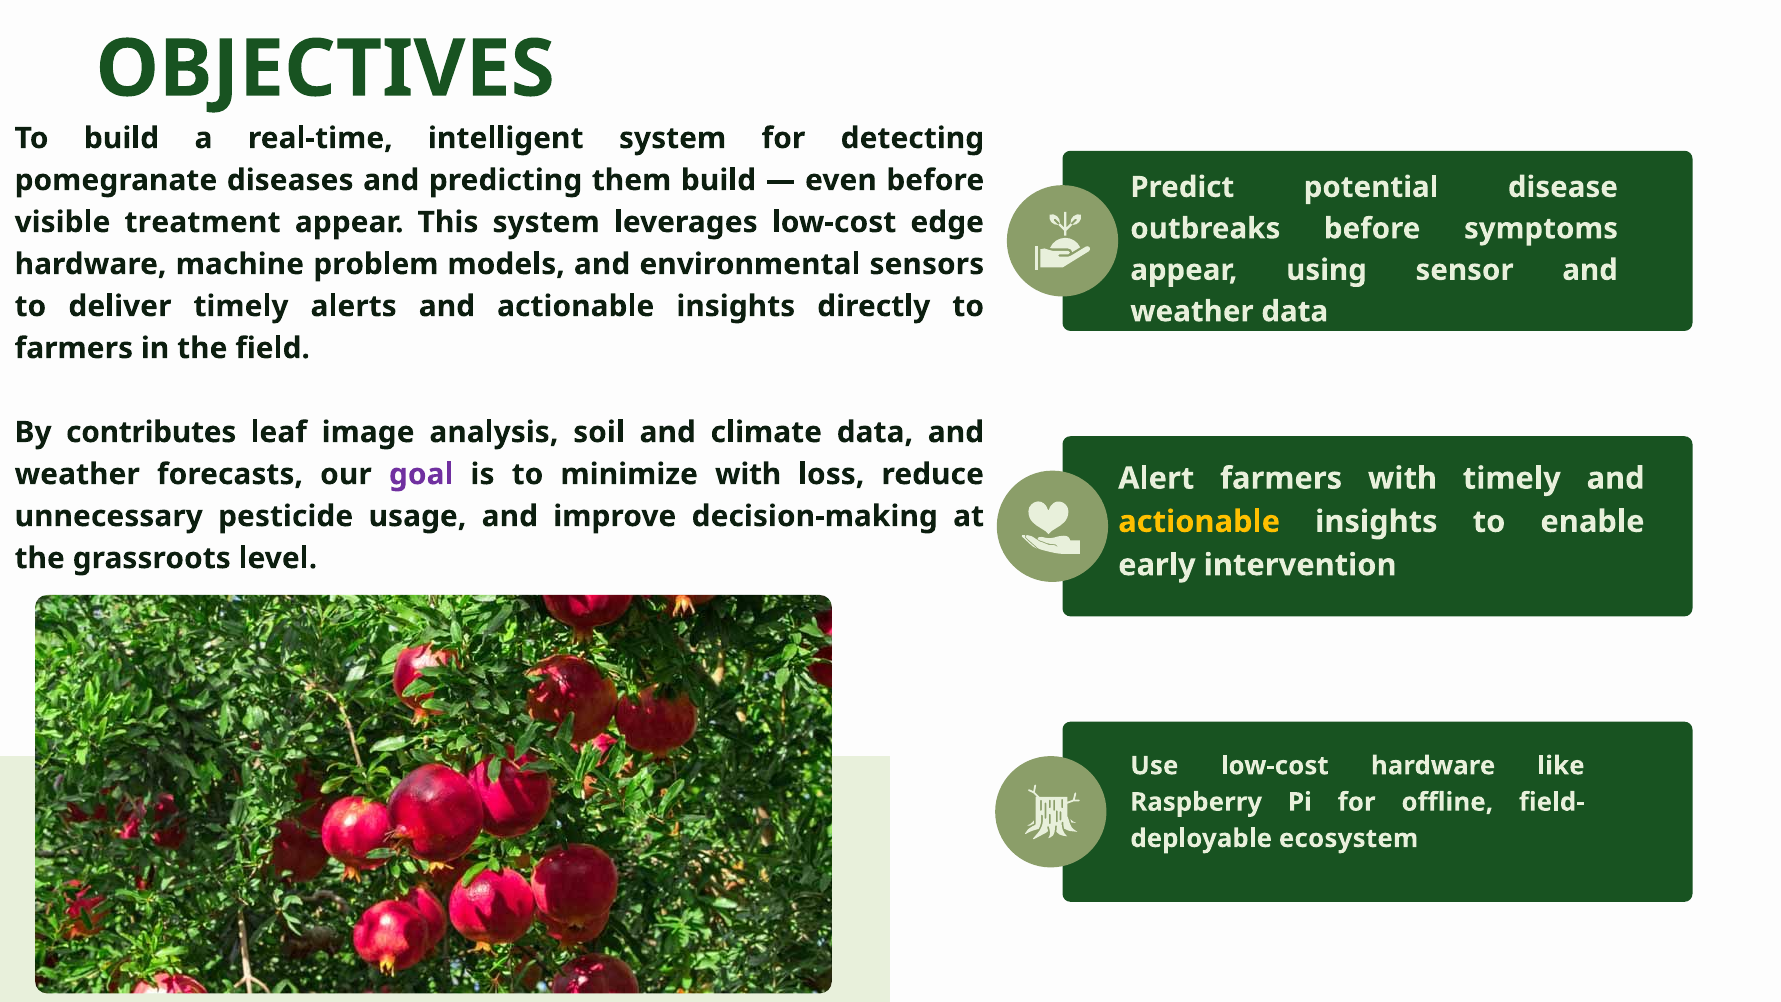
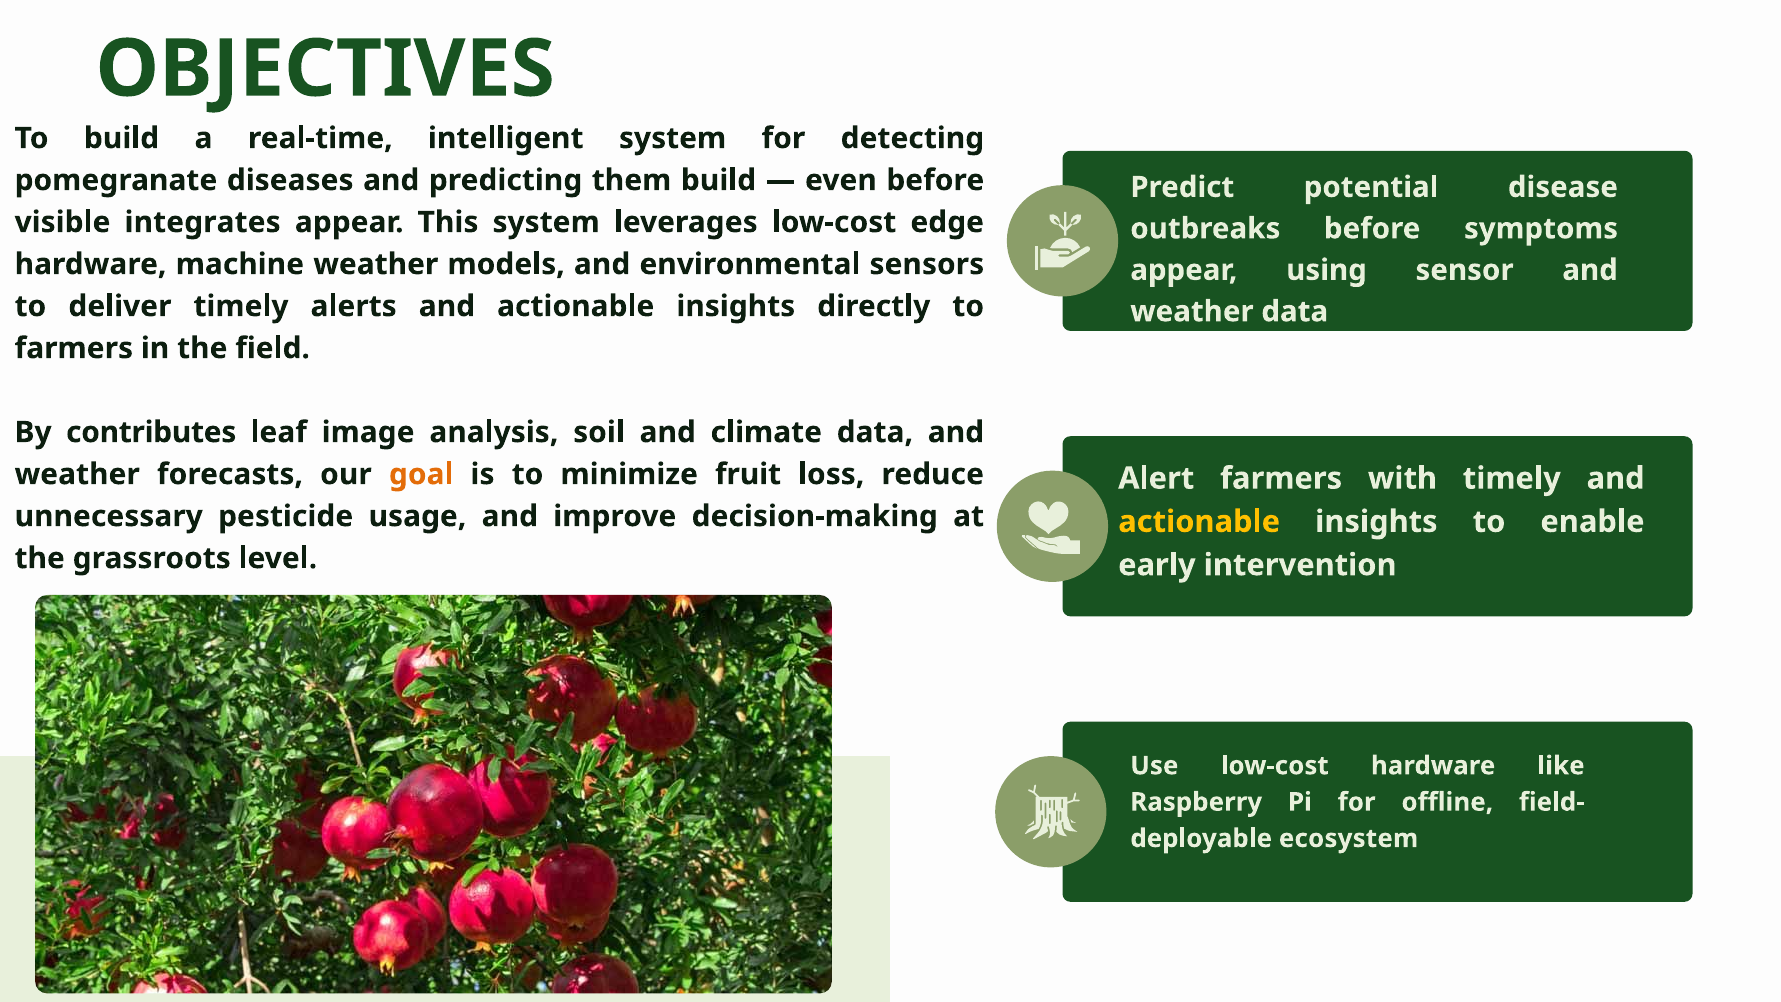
treatment: treatment -> integrates (203, 222)
machine problem: problem -> weather (376, 264)
goal colour: purple -> orange (421, 474)
minimize with: with -> fruit (748, 474)
